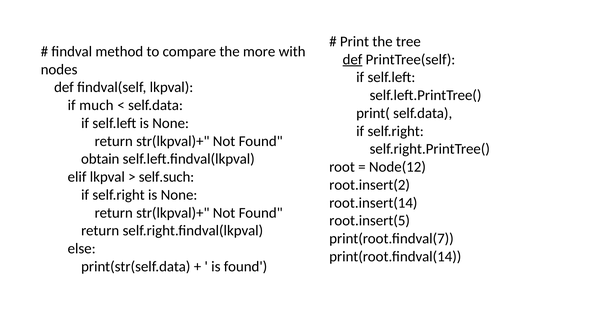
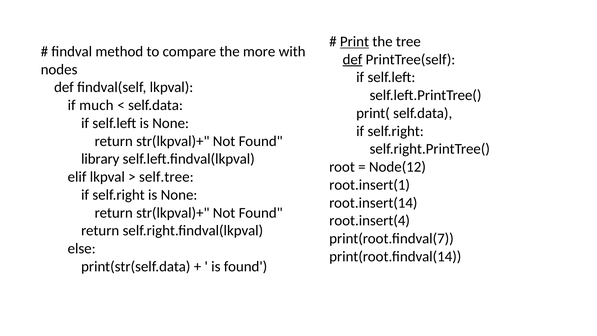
Print underline: none -> present (354, 42)
obtain: obtain -> library (100, 159)
self.such: self.such -> self.tree (166, 177)
root.insert(2: root.insert(2 -> root.insert(1 (370, 185)
root.insert(5: root.insert(5 -> root.insert(4 (370, 221)
